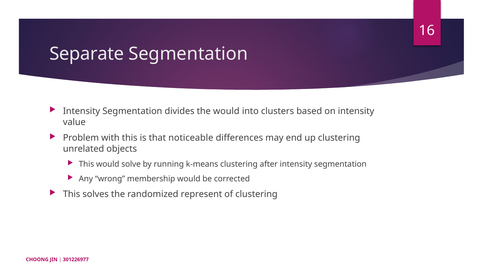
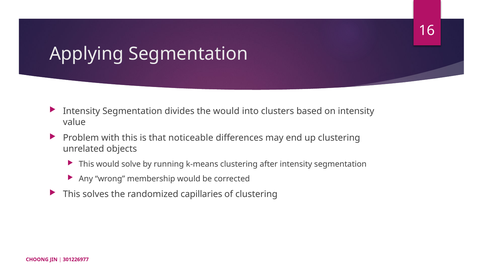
Separate: Separate -> Applying (87, 54)
represent: represent -> capillaries (201, 194)
